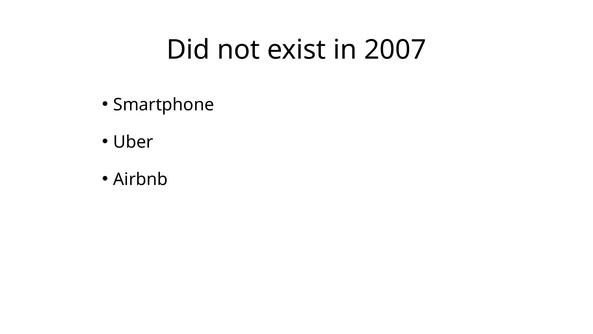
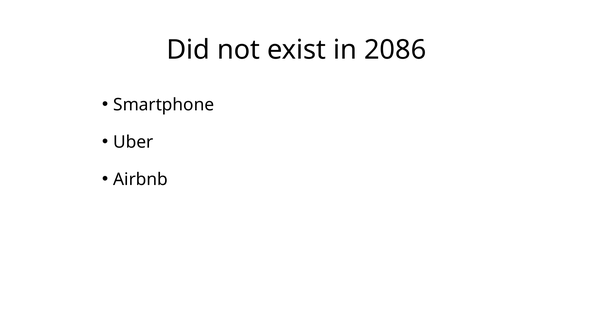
2007: 2007 -> 2086 (395, 50)
